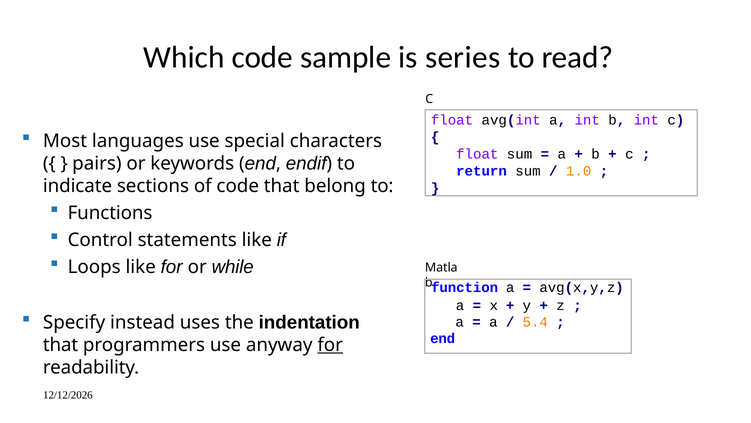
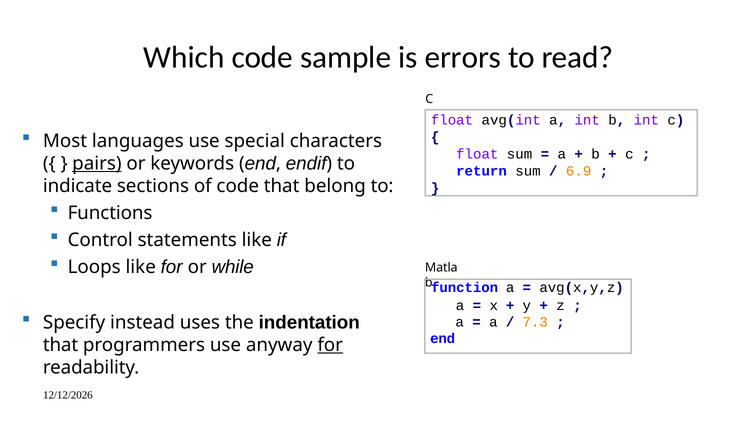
series: series -> errors (463, 57)
pairs underline: none -> present (97, 163)
1.0: 1.0 -> 6.9 (579, 171)
5.4: 5.4 -> 7.3 (535, 322)
